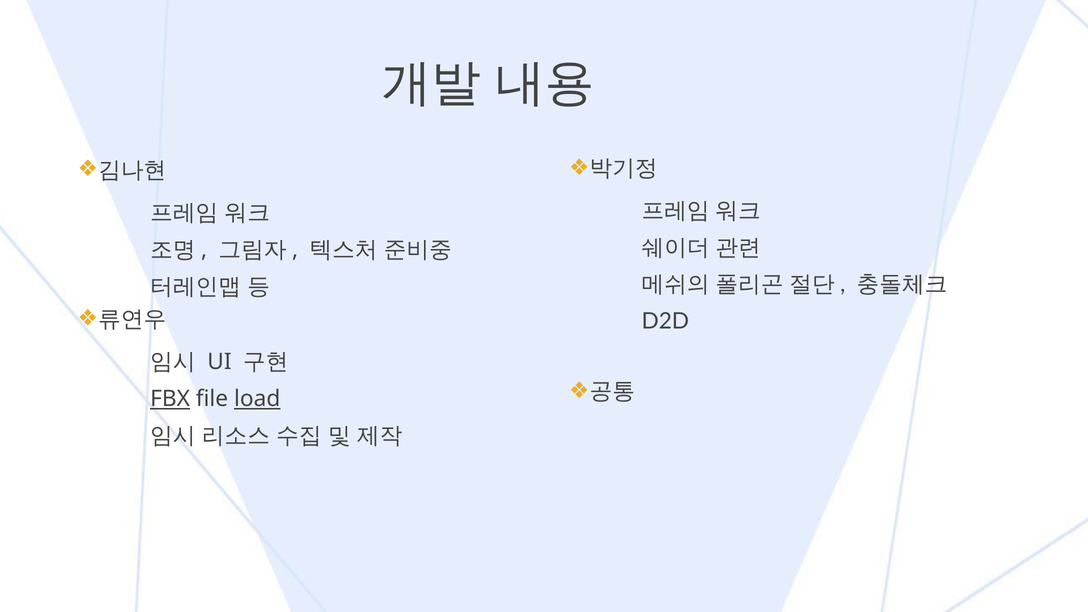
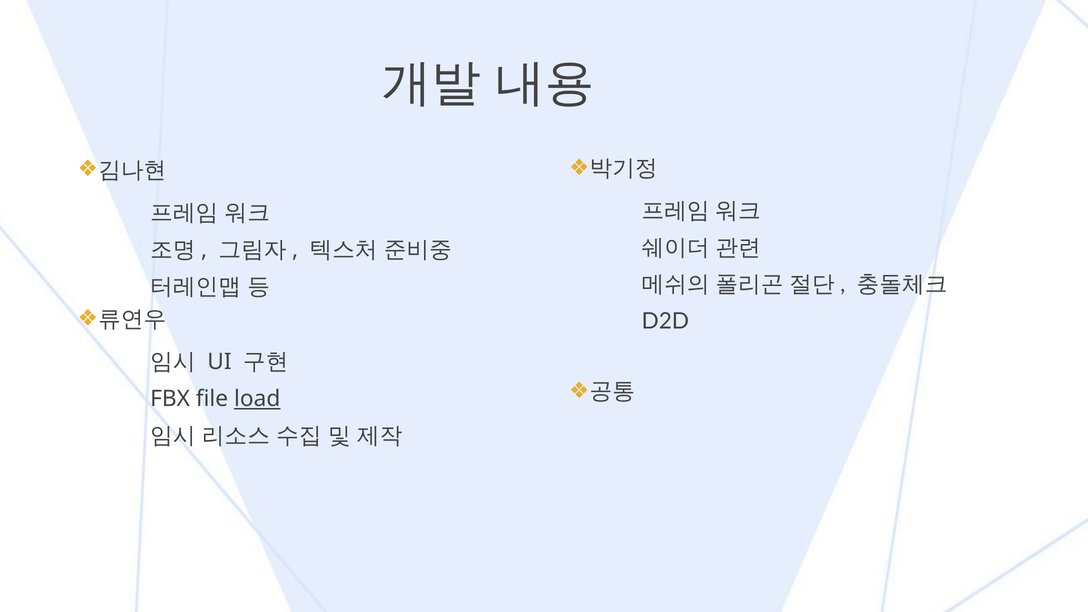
FBX underline: present -> none (170, 399)
